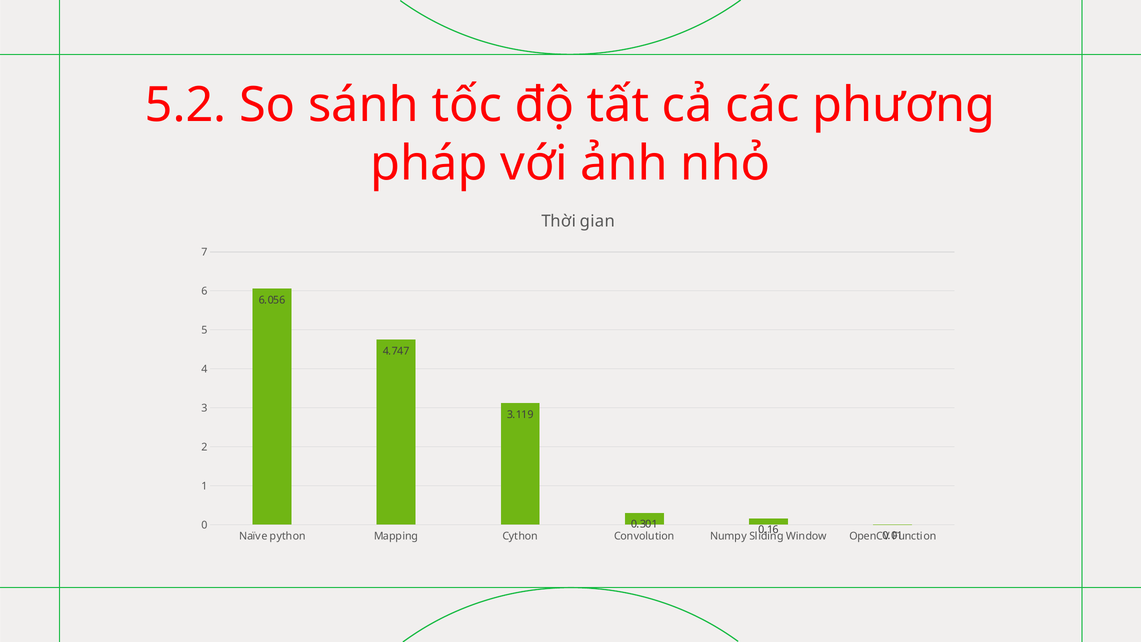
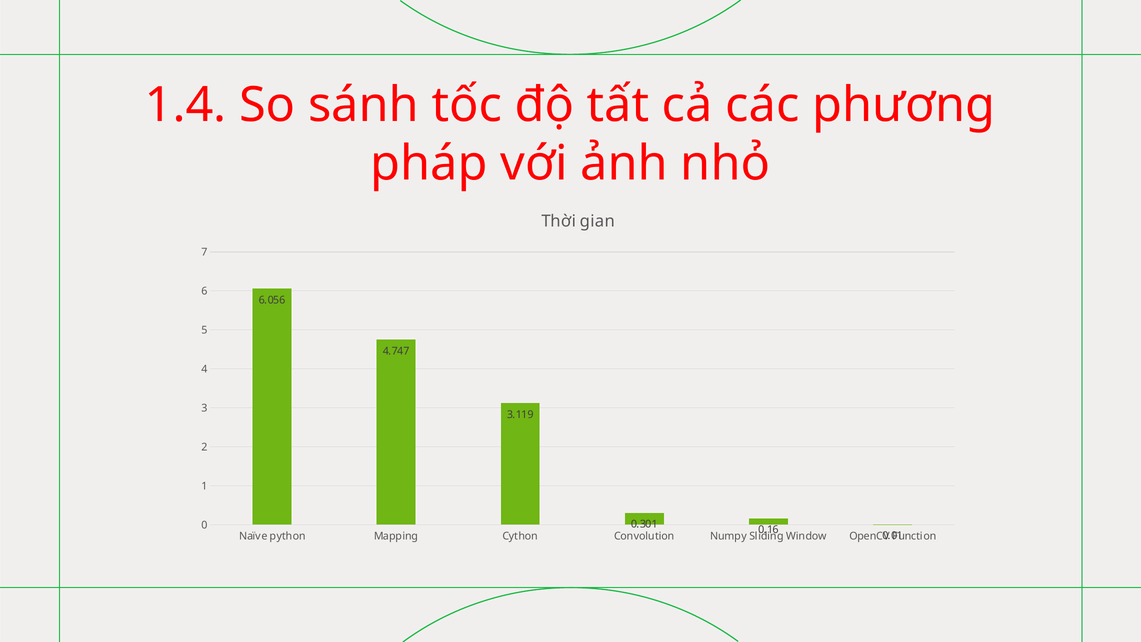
5.2: 5.2 -> 1.4 (186, 105)
